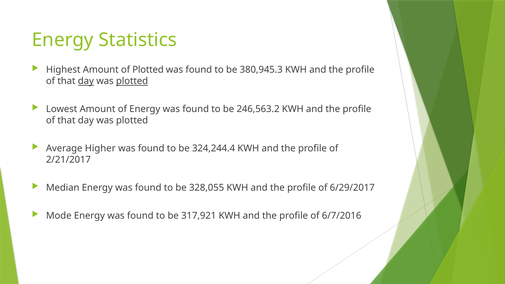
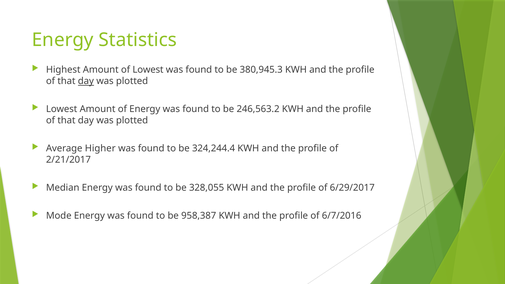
of Plotted: Plotted -> Lowest (148, 70)
plotted underline: present -> none (132, 81)
317,921: 317,921 -> 958,387 (199, 216)
